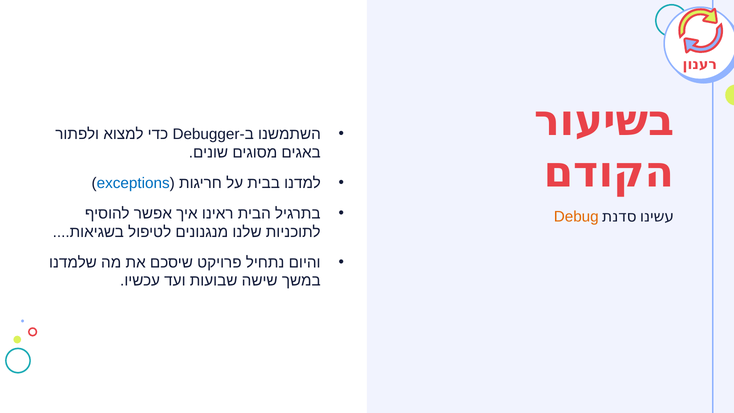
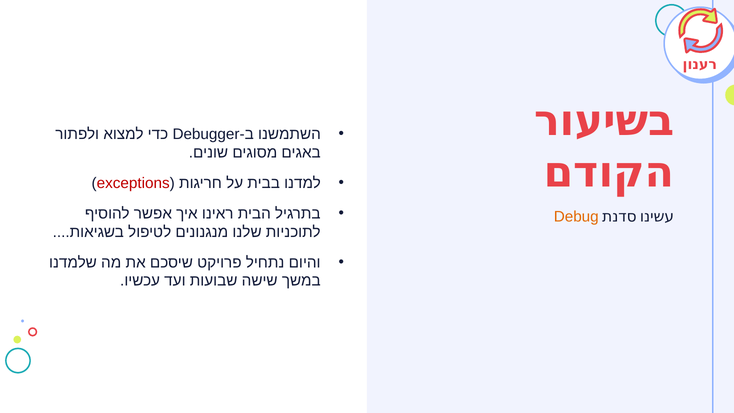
exceptions colour: blue -> red (133, 183)
